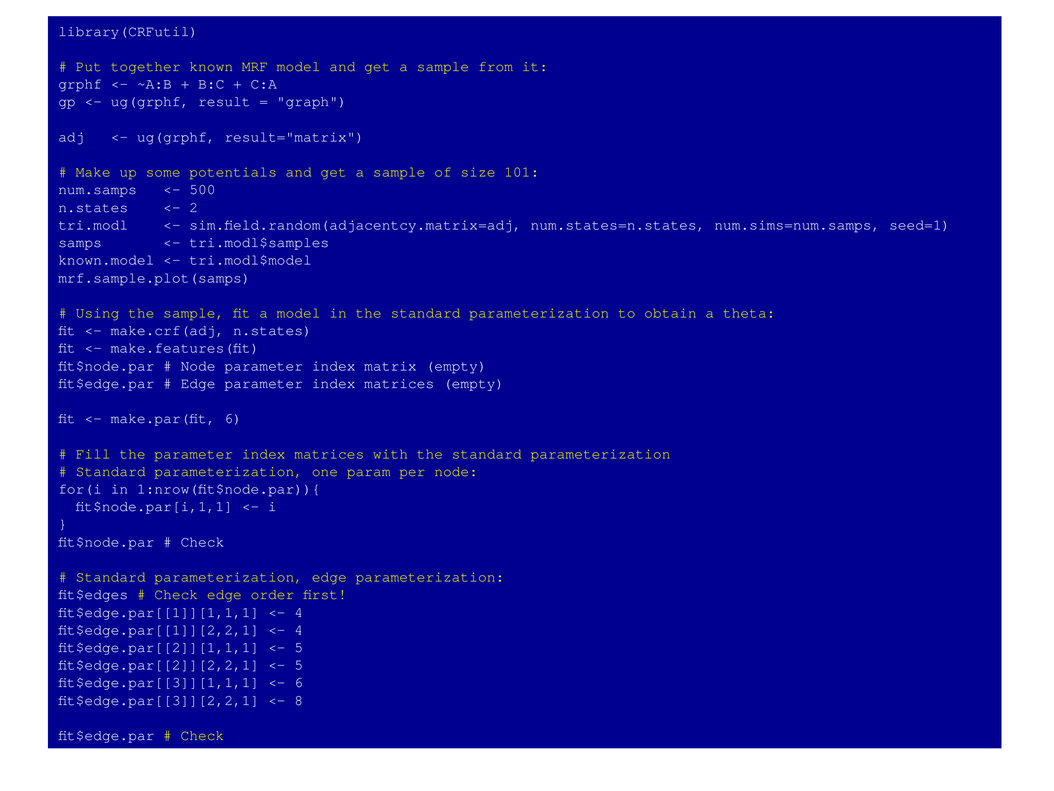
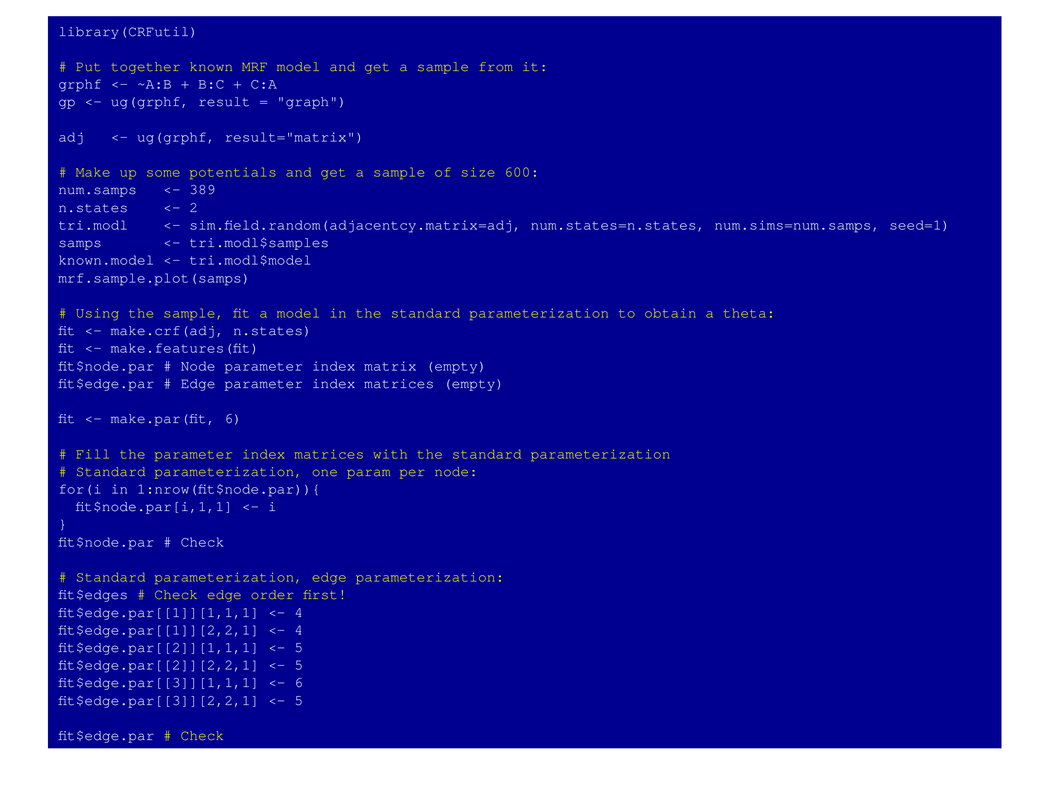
101: 101 -> 600 (522, 172)
500: 500 -> 389 (202, 190)
8: 8 -> 5 (299, 700)
